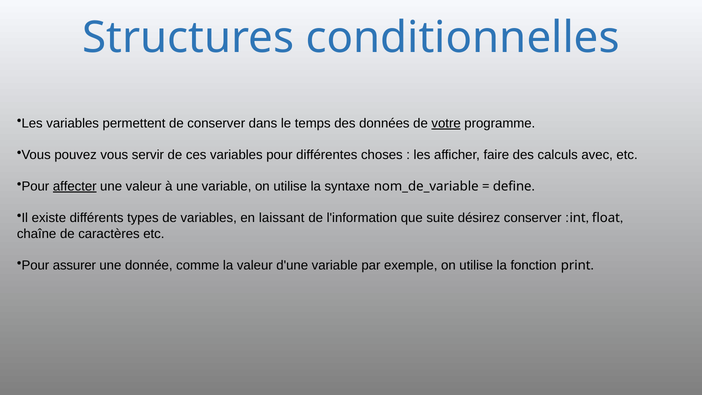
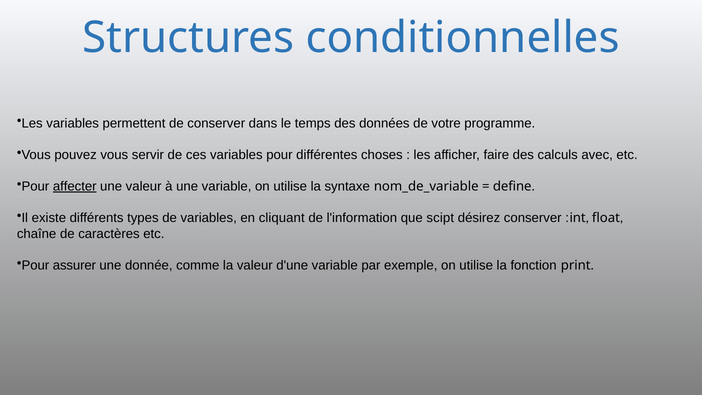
votre underline: present -> none (446, 123)
laissant: laissant -> cliquant (282, 218)
suite: suite -> scipt (440, 218)
